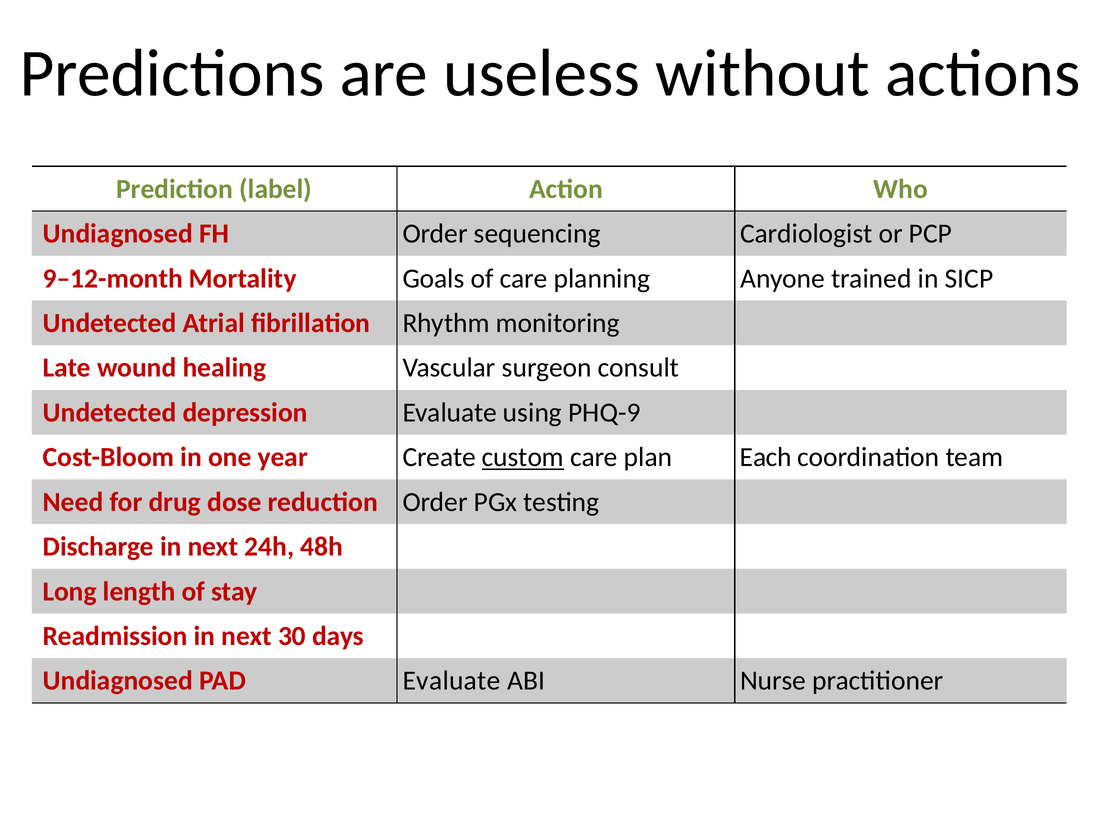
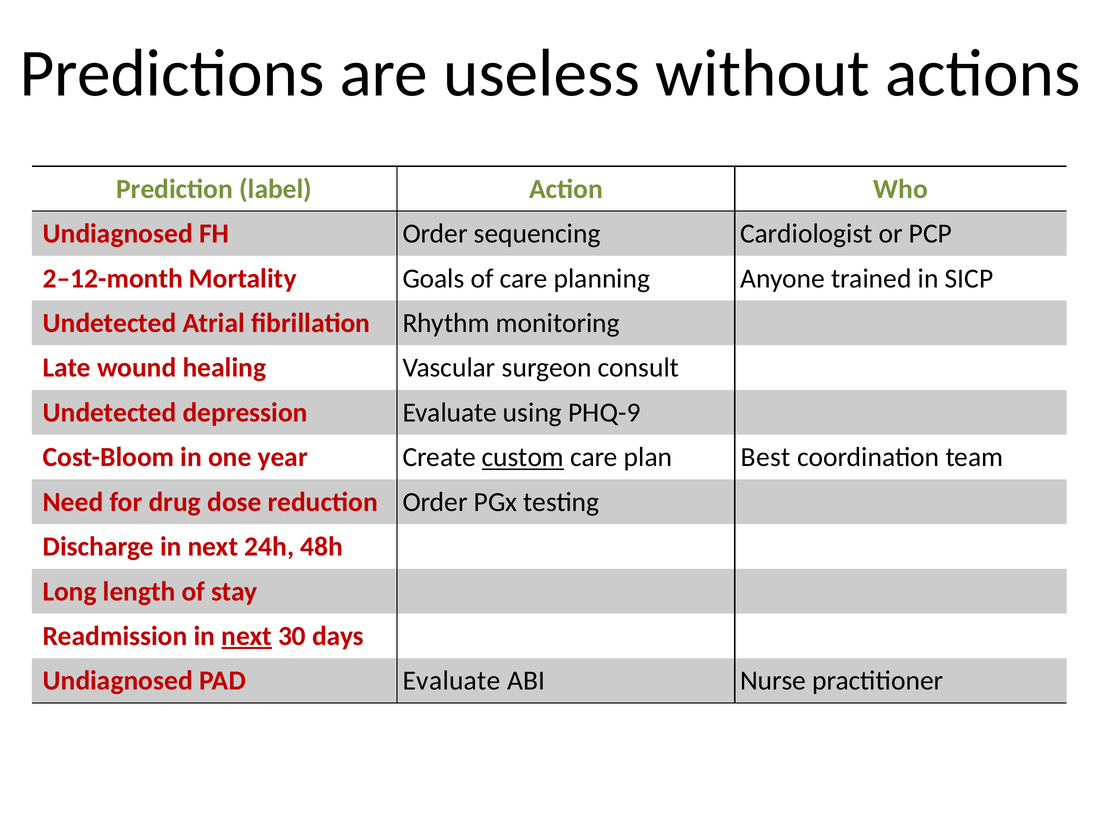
9–12-month: 9–12-month -> 2–12-month (113, 278)
Each: Each -> Best (766, 457)
next underline: none -> present (247, 636)
